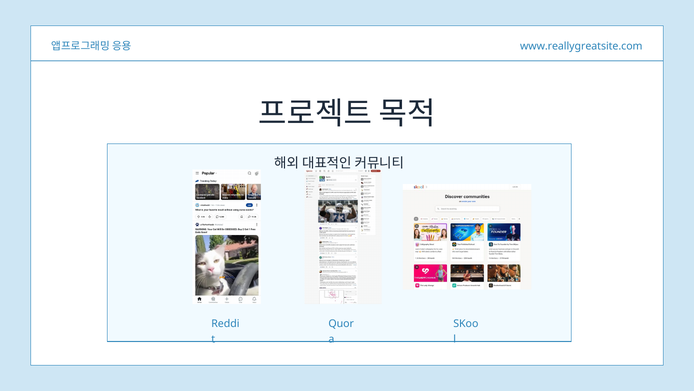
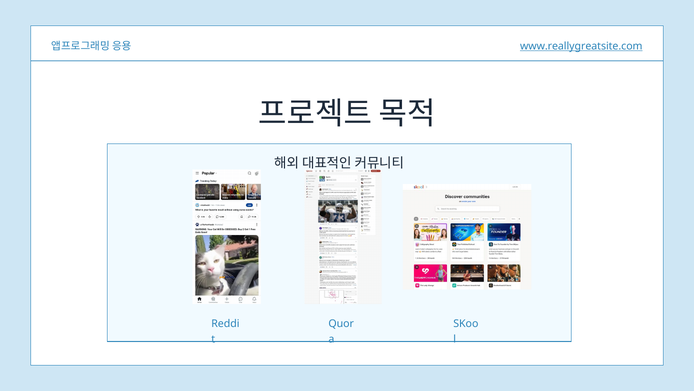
www.reallygreatsite.com underline: none -> present (581, 46)
